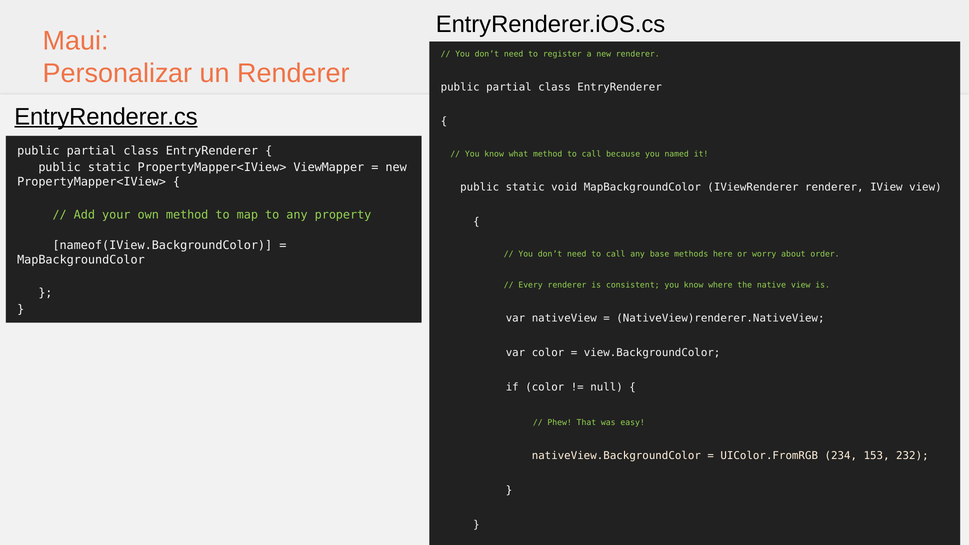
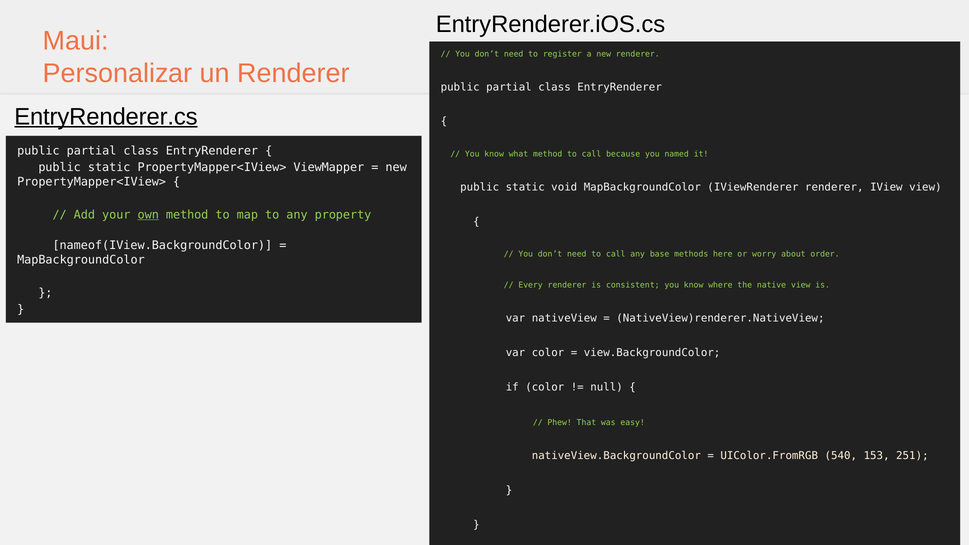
own underline: none -> present (148, 215)
234: 234 -> 540 (841, 456)
232: 232 -> 251 (912, 456)
